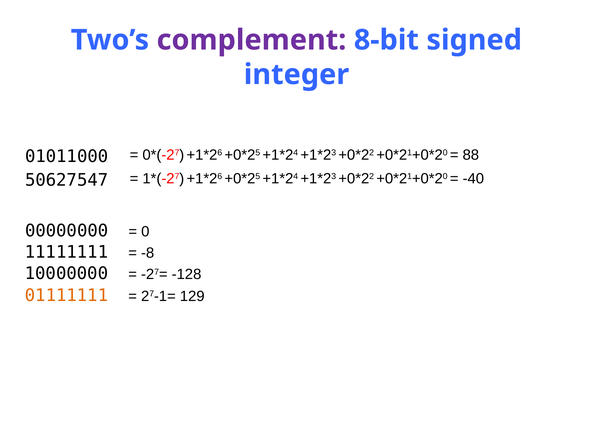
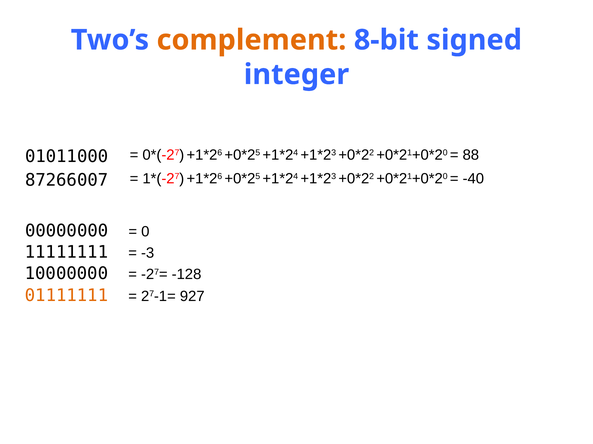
complement colour: purple -> orange (251, 40)
50627547: 50627547 -> 87266007 (67, 180)
-8: -8 -> -3 (148, 253)
129: 129 -> 927 (192, 297)
